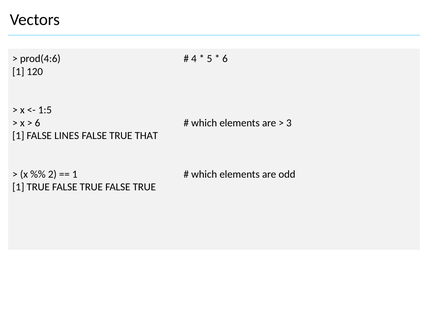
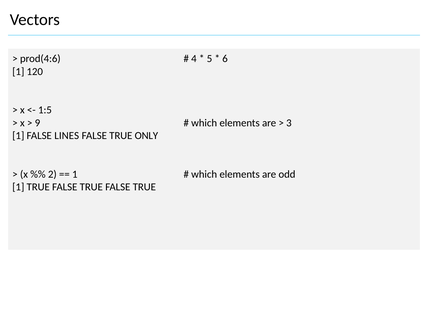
6: 6 -> 9 (38, 123)
THAT: THAT -> ONLY (146, 136)
